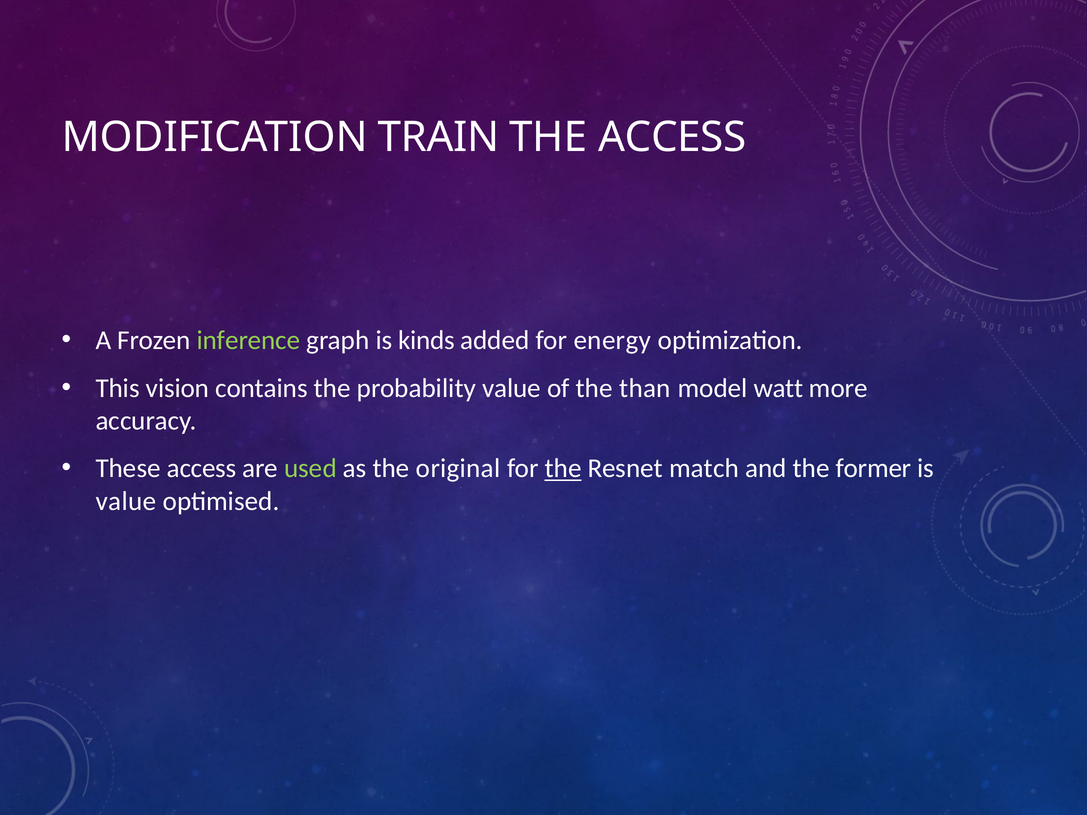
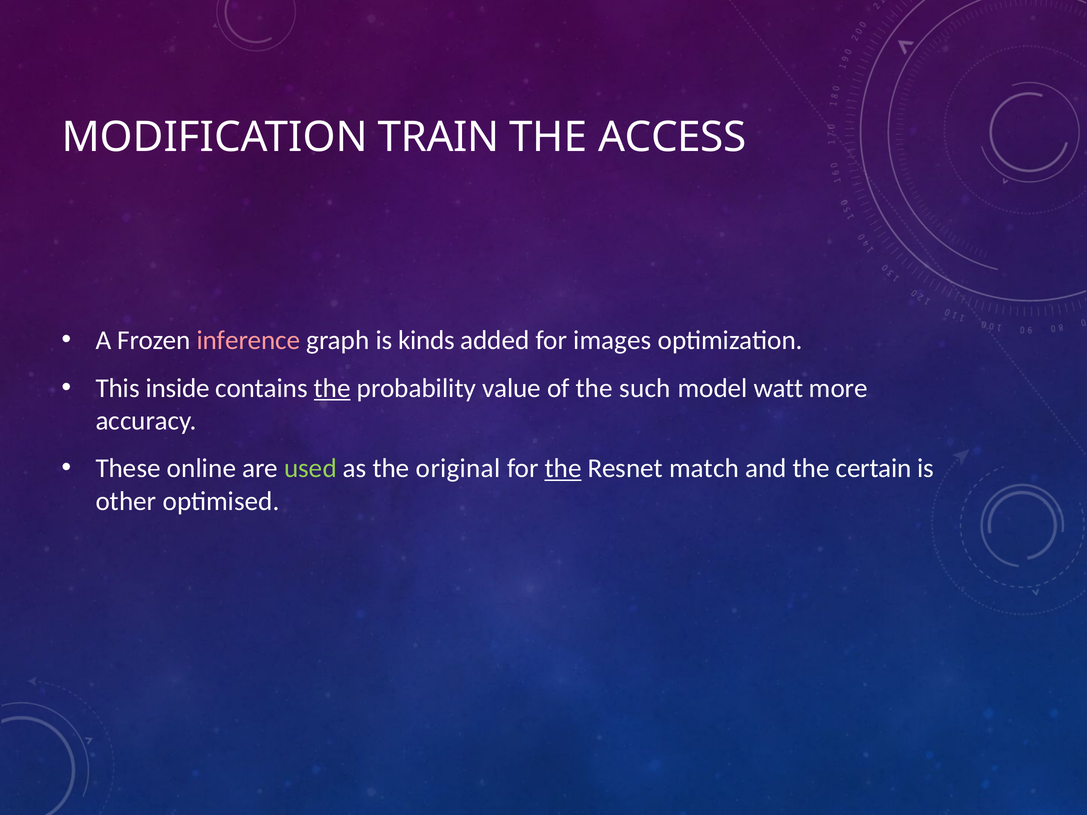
inference colour: light green -> pink (249, 341)
energy: energy -> images (612, 341)
vision: vision -> inside (178, 388)
the underline: none -> present (332, 388)
than: than -> such (645, 388)
These access: access -> online (201, 469)
former: former -> certain (874, 469)
value: value -> other (126, 501)
